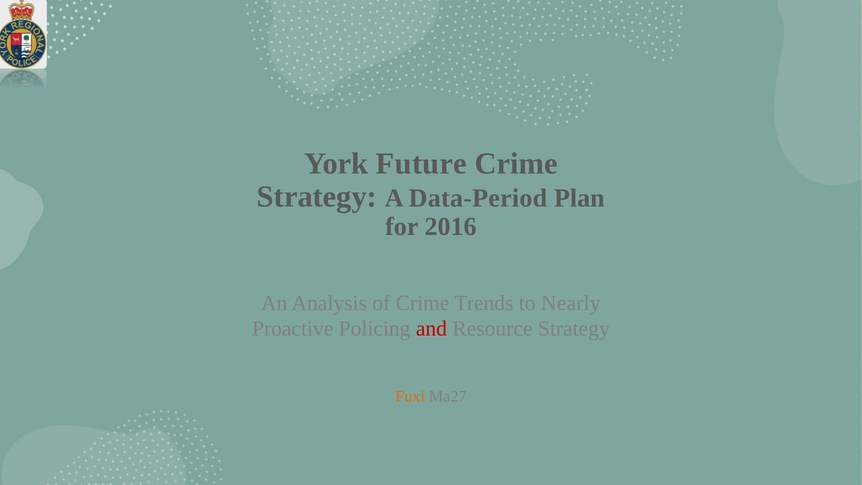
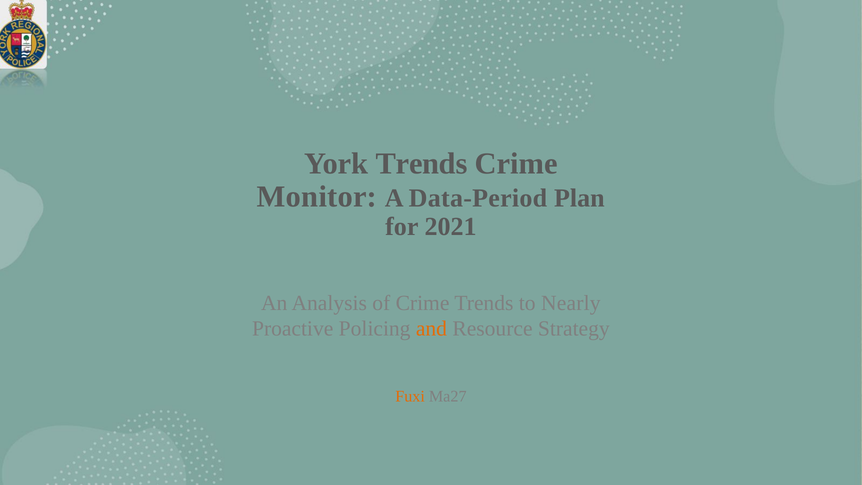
York Future: Future -> Trends (422, 164)
Strategy: Strategy -> Monitor (317, 197)
2016: 2016 -> 2021 (451, 227)
and colour: red -> orange (431, 329)
